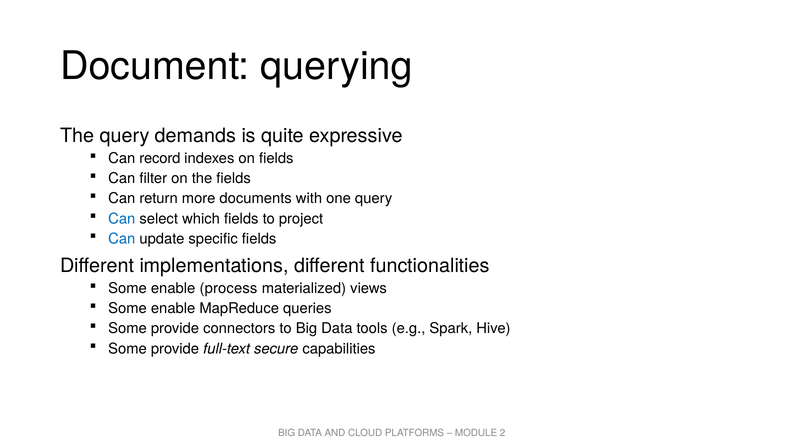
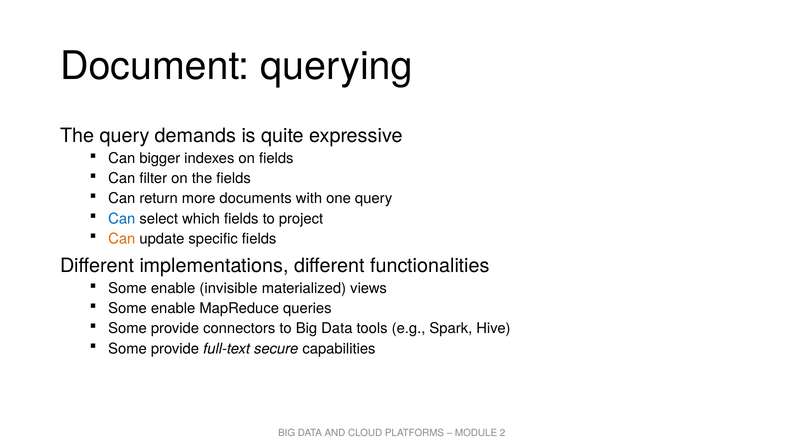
record: record -> bigger (160, 158)
Can colour: blue -> orange (122, 239)
process: process -> invisible (228, 288)
